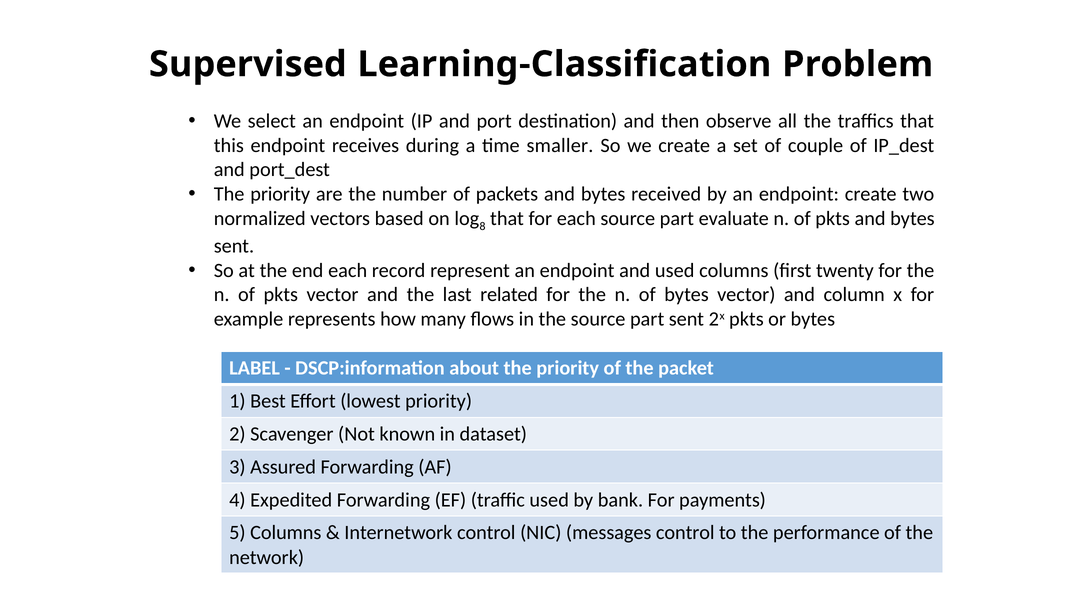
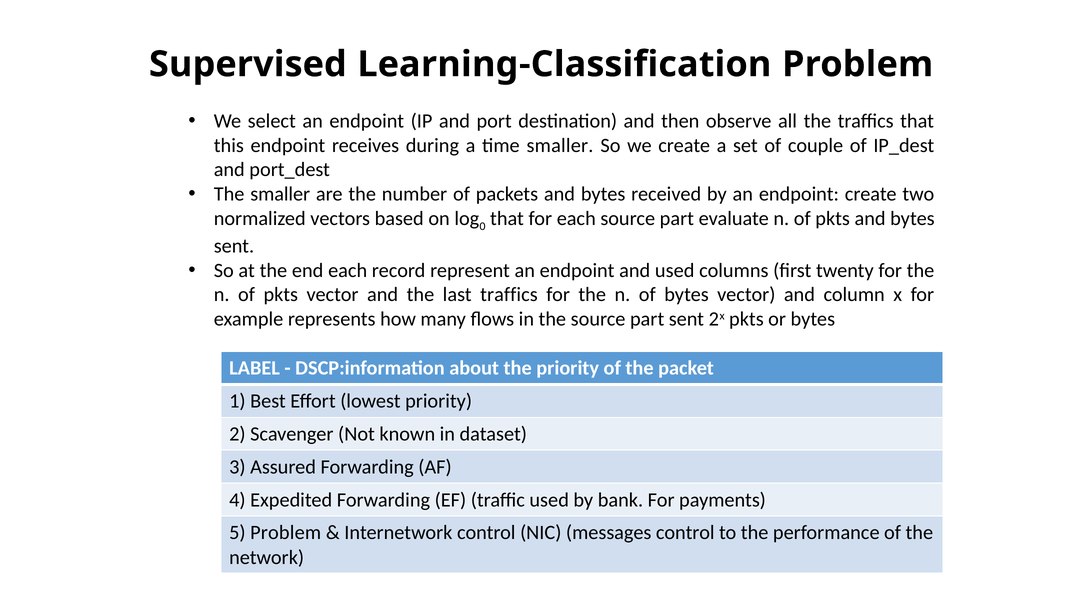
priority: priority -> smaller (280, 194)
8: 8 -> 0 (483, 226)
last related: related -> traffics (509, 295)
5 Columns: Columns -> Problem (286, 533)
